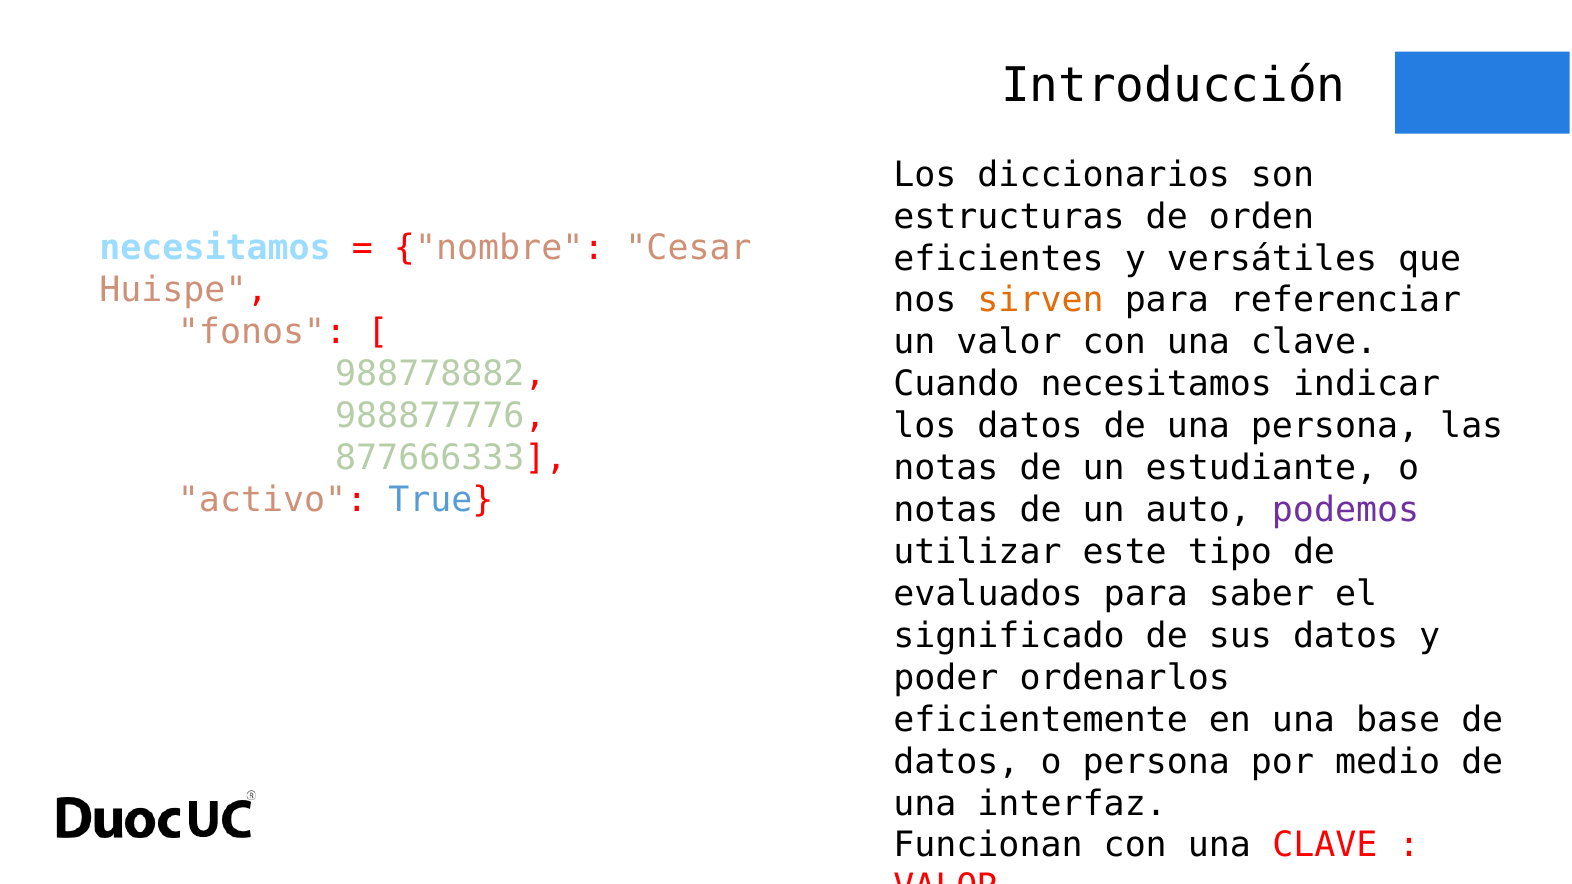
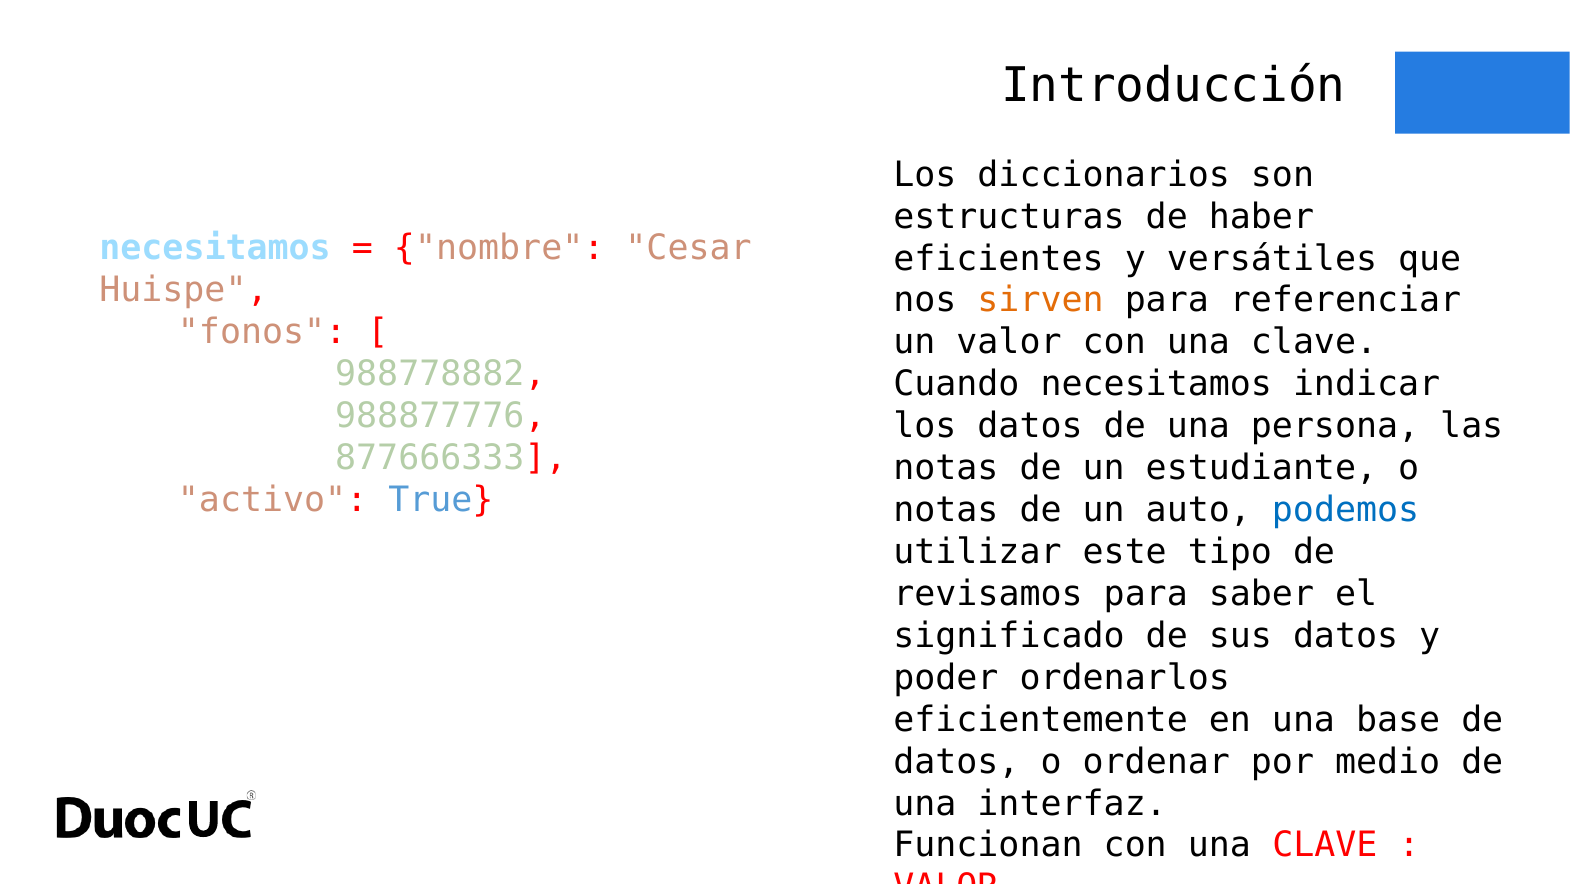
orden: orden -> haber (1261, 217)
podemos colour: purple -> blue (1346, 510)
evaluados: evaluados -> revisamos (988, 594)
o persona: persona -> ordenar (1156, 762)
